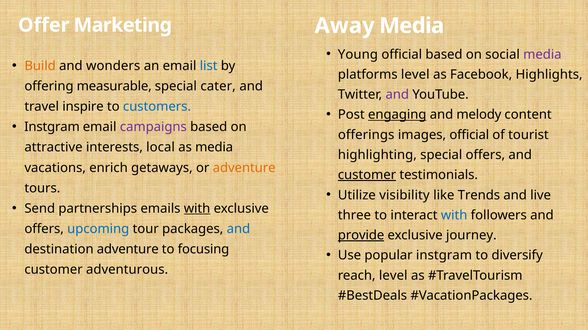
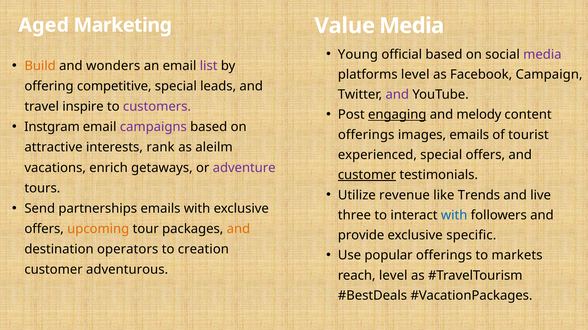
Offer: Offer -> Aged (44, 25)
Away: Away -> Value (345, 26)
list colour: blue -> purple (209, 66)
Highlights: Highlights -> Campaign (549, 75)
measurable: measurable -> competitive (114, 86)
cater: cater -> leads (218, 86)
customers colour: blue -> purple (157, 107)
images official: official -> emails (469, 135)
local: local -> rank (161, 148)
as media: media -> aleilm (214, 148)
highlighting: highlighting -> experienced (377, 155)
adventure colour: orange -> purple (244, 168)
visibility: visibility -> revenue (405, 195)
with underline: present -> none (197, 209)
upcoming colour: blue -> orange (98, 229)
and colour: blue -> orange (238, 229)
provide underline: present -> none (361, 236)
journey: journey -> specific (471, 236)
destination adventure: adventure -> operators (128, 250)
focusing: focusing -> creation (203, 250)
popular instgram: instgram -> offerings (444, 256)
diversify: diversify -> markets (517, 256)
